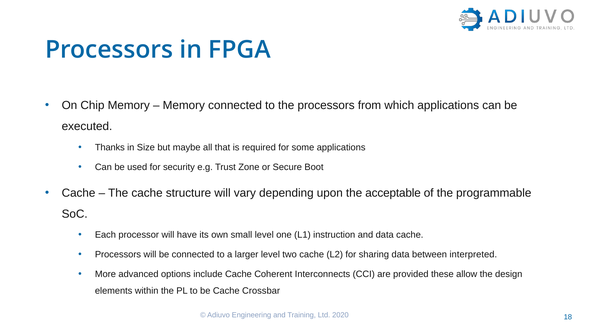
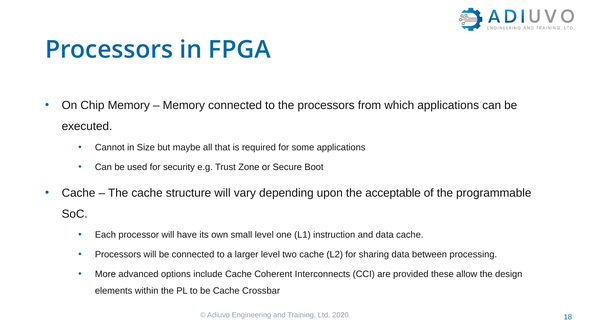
Thanks: Thanks -> Cannot (110, 148)
interpreted: interpreted -> processing (473, 255)
